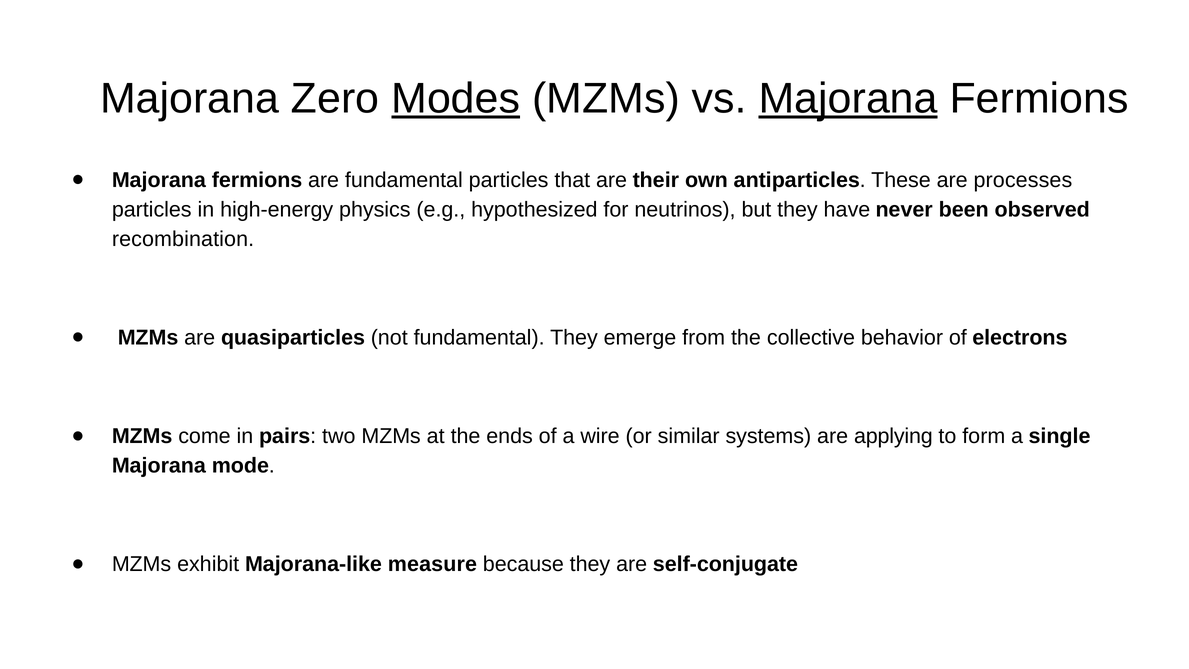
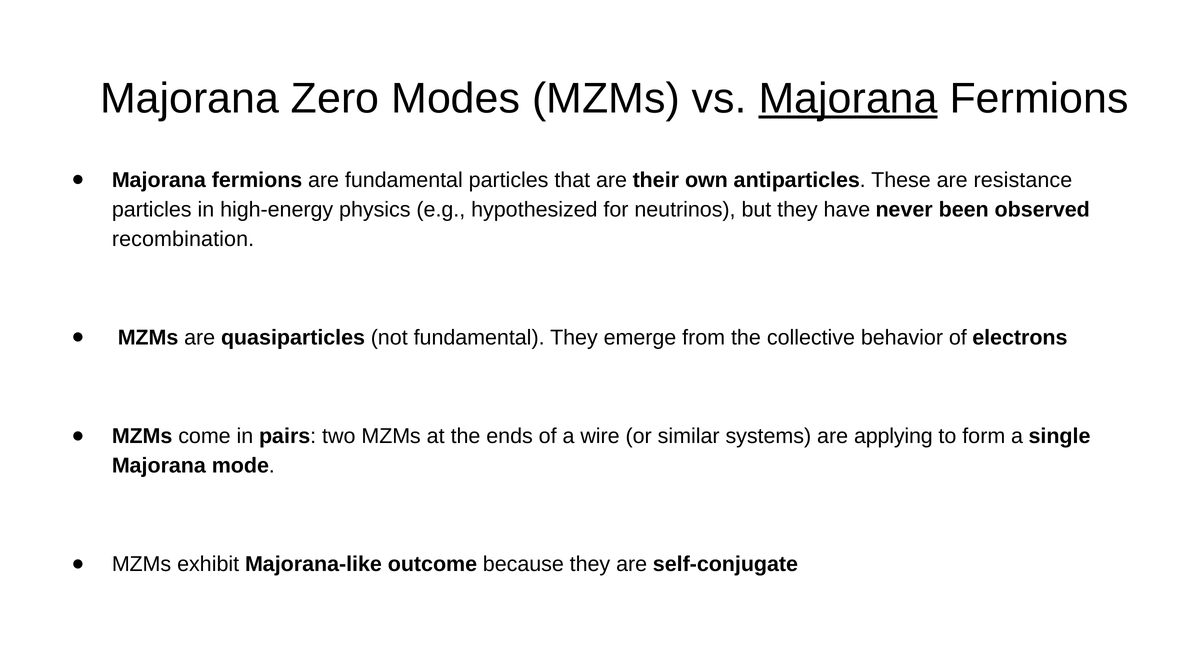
Modes underline: present -> none (456, 99)
processes: processes -> resistance (1023, 180)
measure: measure -> outcome (432, 564)
